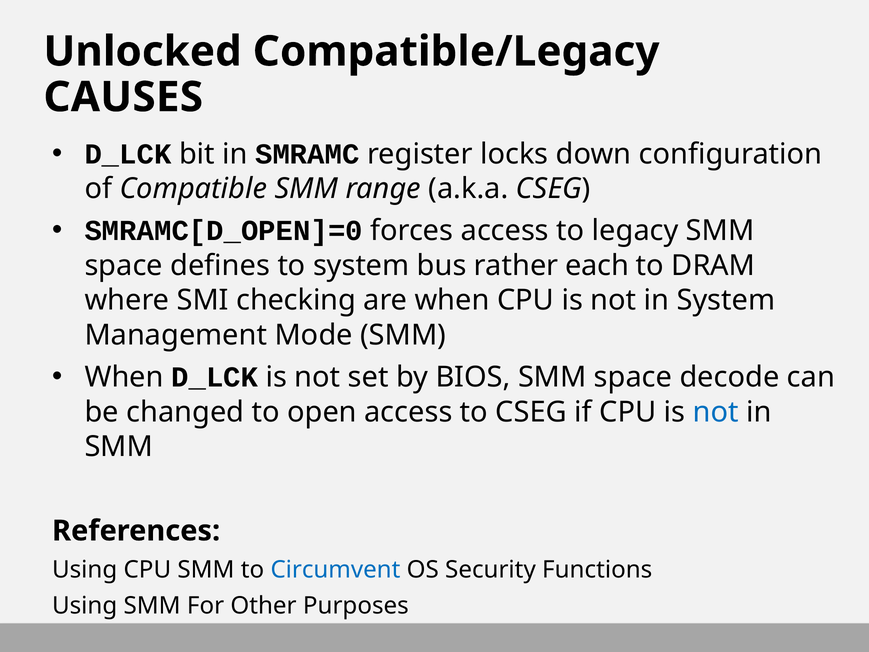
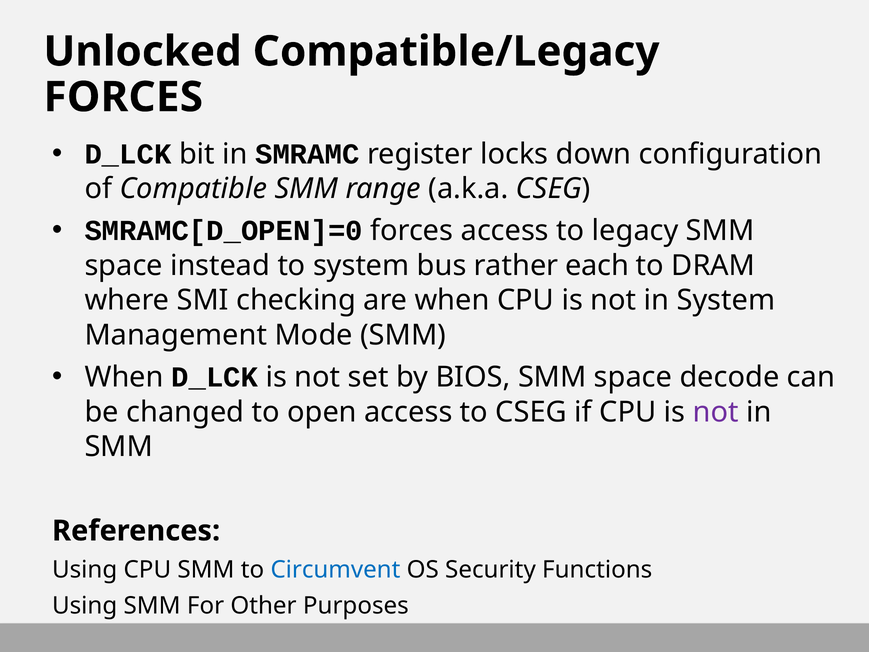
CAUSES: CAUSES -> FORCES (123, 97)
defines: defines -> instead (220, 266)
not colour: blue -> purple (716, 412)
